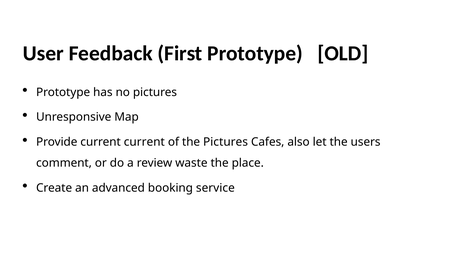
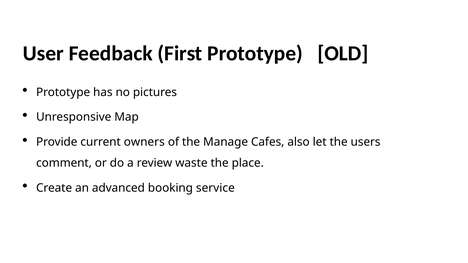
current current: current -> owners (144, 142)
the Pictures: Pictures -> Manage (226, 142)
